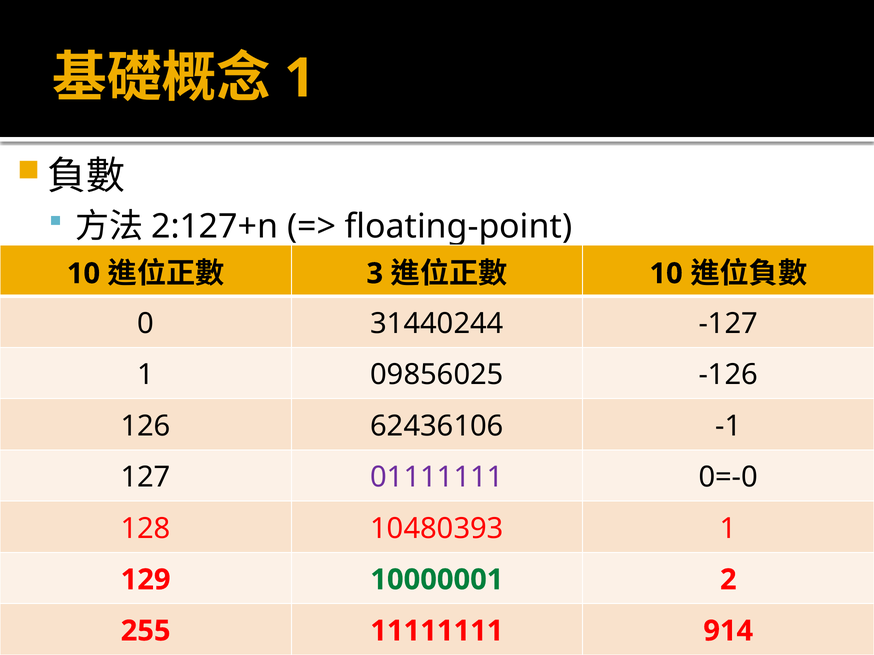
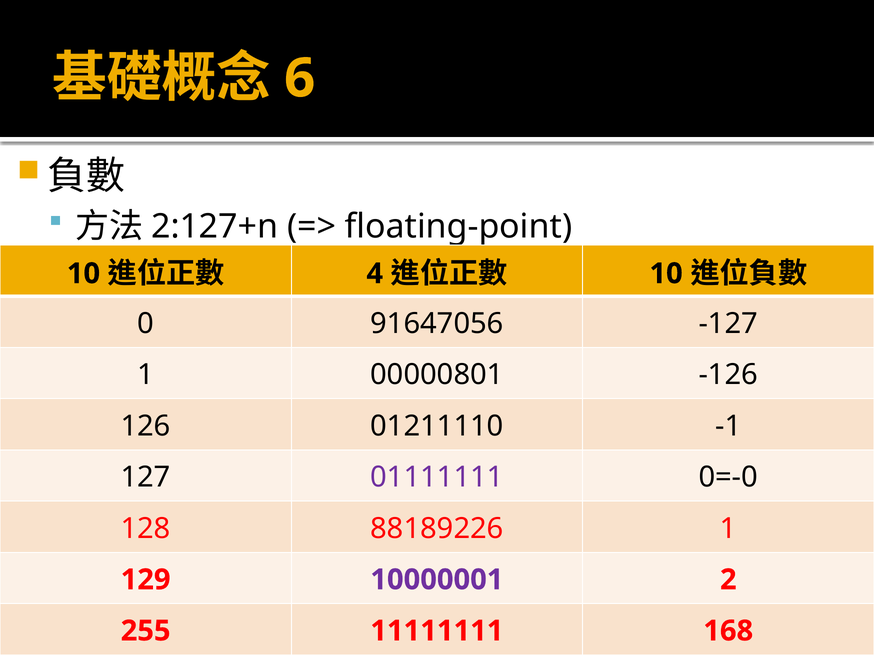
1: 1 -> 6 (300, 79)
3: 3 -> 4 (375, 274)
31440244: 31440244 -> 91647056 (437, 324)
09856025: 09856025 -> 00000801 (437, 375)
62436106: 62436106 -> 01211110 (437, 426)
10480393: 10480393 -> 88189226 (437, 529)
10000001 colour: green -> purple (437, 580)
914: 914 -> 168 (728, 631)
